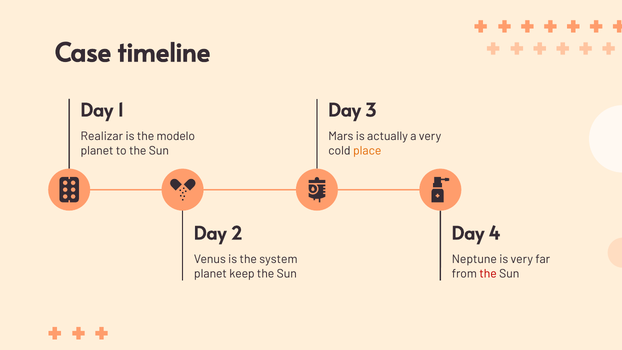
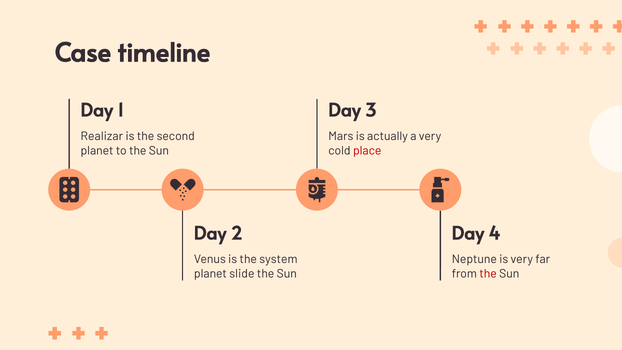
modelo: modelo -> second (176, 136)
place colour: orange -> red (367, 151)
keep: keep -> slide (242, 274)
